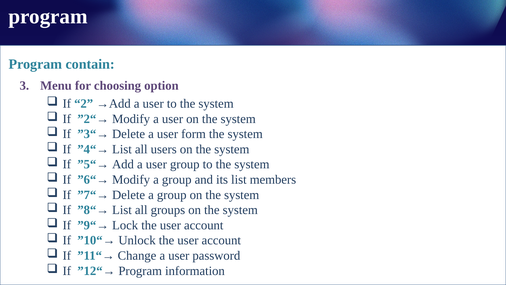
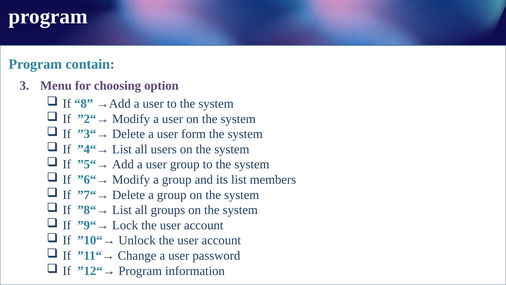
2: 2 -> 8 (84, 104)
